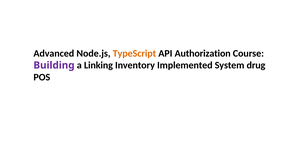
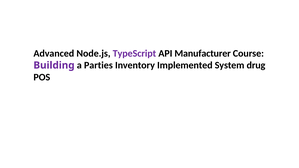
TypeScript colour: orange -> purple (134, 53)
Authorization: Authorization -> Manufacturer (203, 53)
Linking: Linking -> Parties (98, 65)
